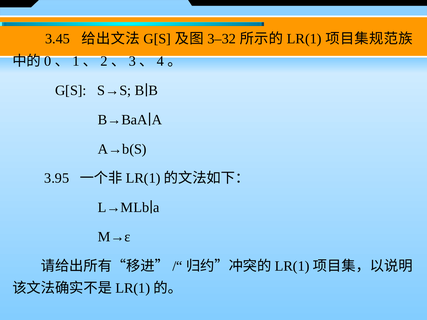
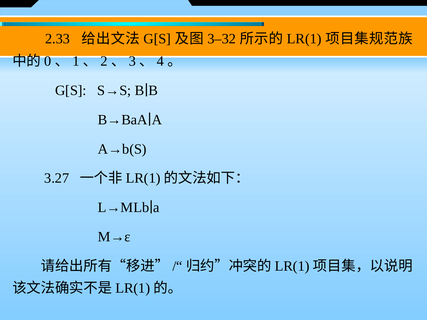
3.45: 3.45 -> 2.33 (57, 39)
3.95: 3.95 -> 3.27 (57, 178)
